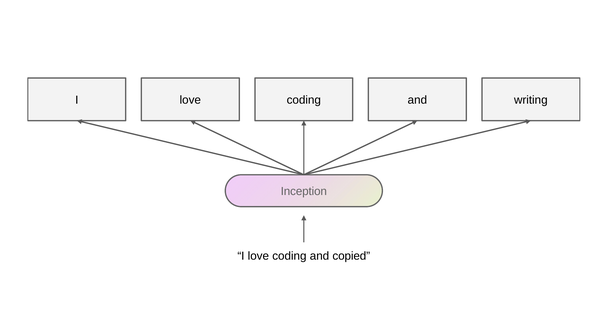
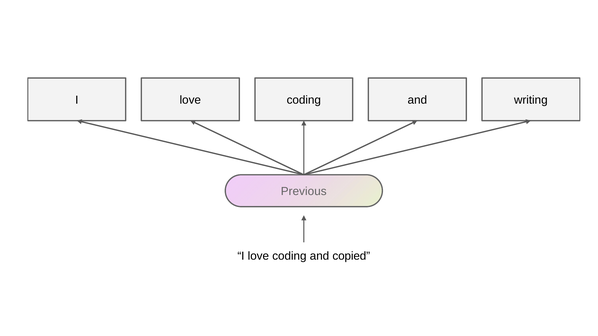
Inception: Inception -> Previous (304, 192)
